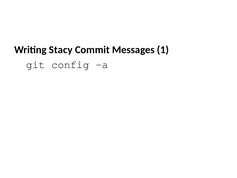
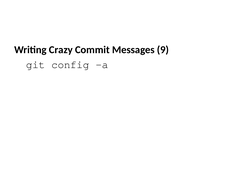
Stacy: Stacy -> Crazy (61, 50)
1: 1 -> 9 (163, 50)
